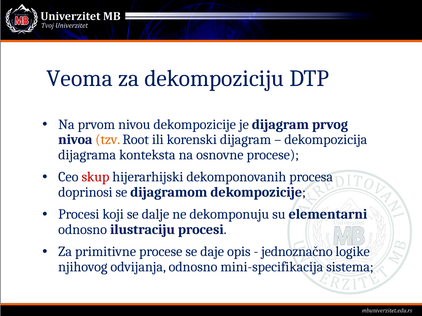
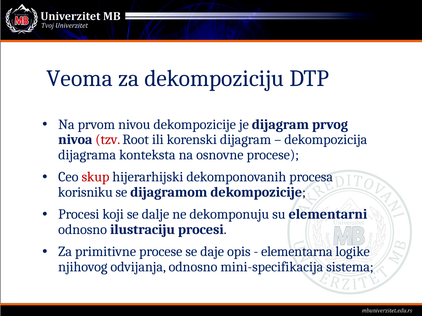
tzv colour: orange -> red (108, 140)
doprinosi: doprinosi -> korisniku (85, 192)
jednoznačno: jednoznačno -> elementarna (297, 252)
